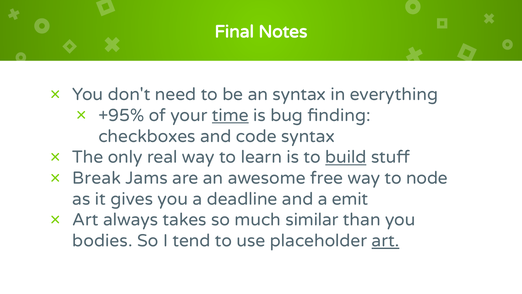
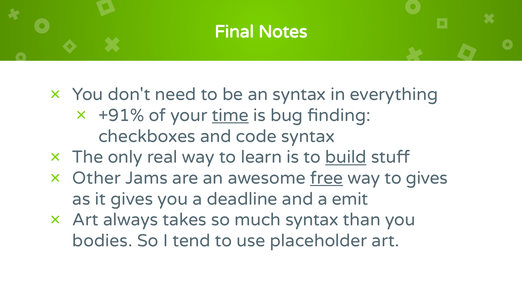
+95%: +95% -> +91% (121, 115)
Break: Break -> Other (97, 178)
free underline: none -> present (327, 178)
to node: node -> gives (427, 178)
much similar: similar -> syntax (312, 220)
art underline: present -> none (385, 241)
